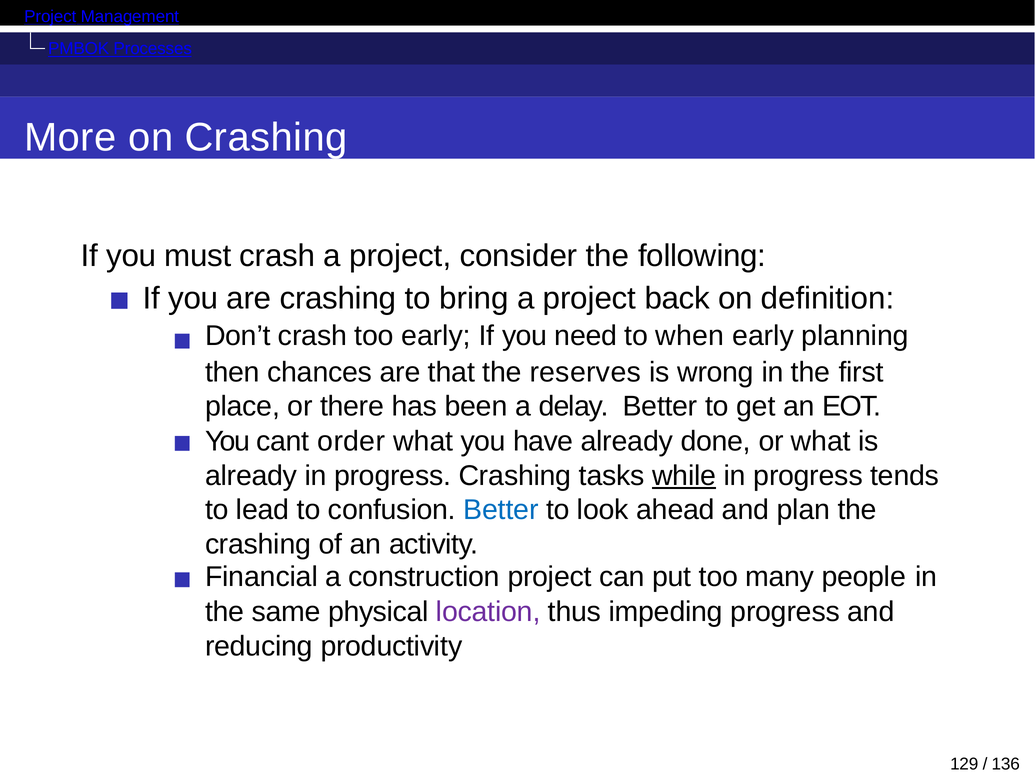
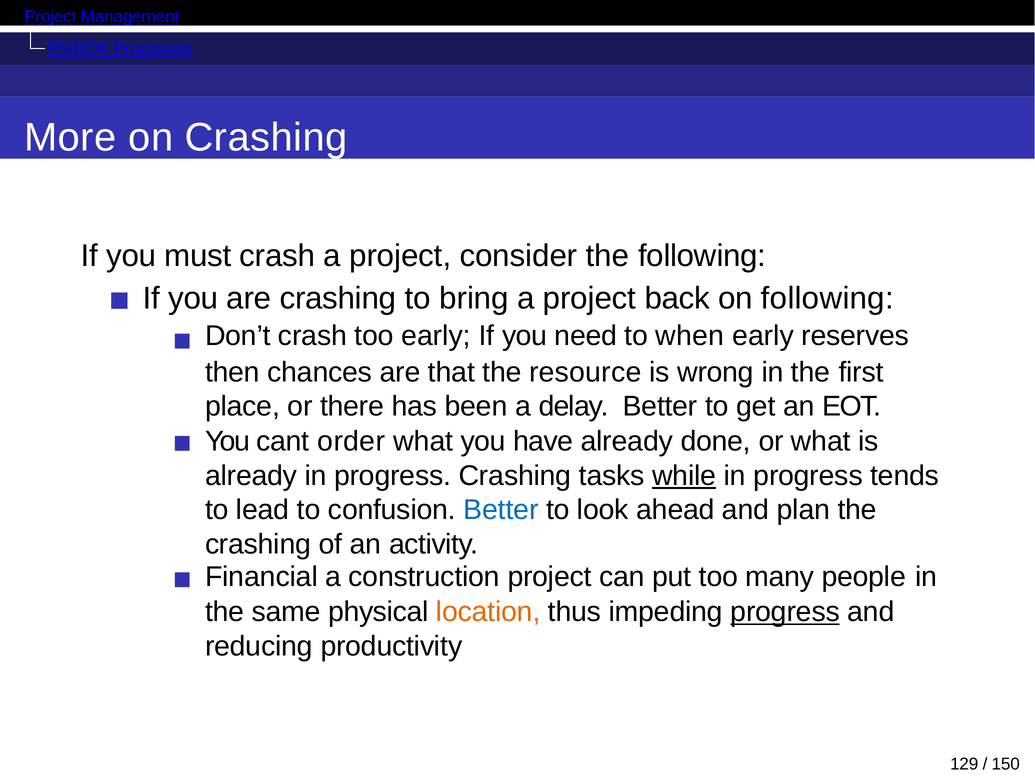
on definition: definition -> following (827, 298)
planning: planning -> reserves (855, 336)
reserves: reserves -> resource (585, 372)
location colour: purple -> orange (488, 612)
progress underline: none -> present (785, 612)
136: 136 -> 150 (1006, 764)
